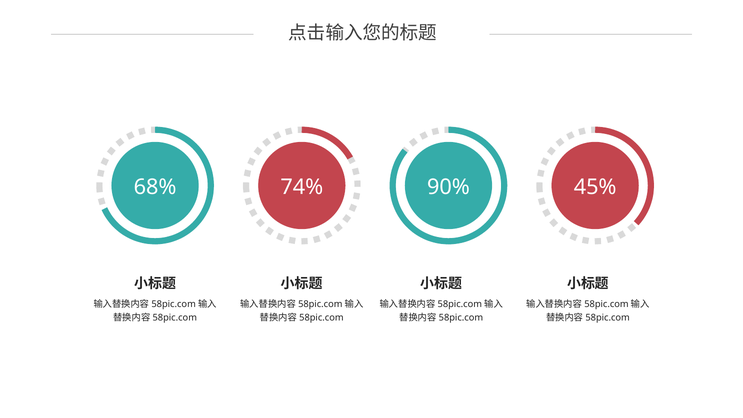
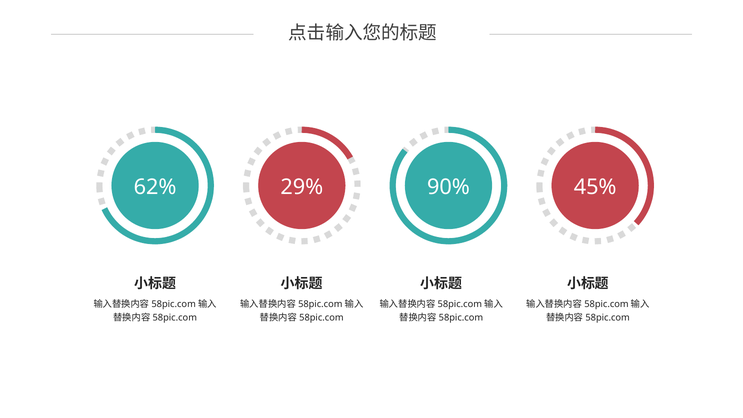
68%: 68% -> 62% (155, 187)
74%: 74% -> 29% (302, 187)
